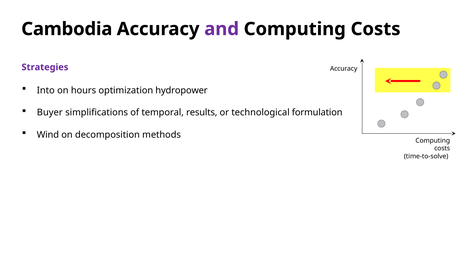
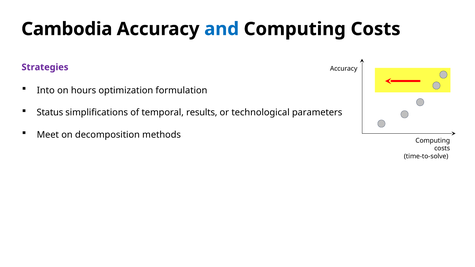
and colour: purple -> blue (222, 29)
hydropower: hydropower -> formulation (181, 90)
Buyer: Buyer -> Status (50, 113)
formulation: formulation -> parameters (317, 113)
Wind: Wind -> Meet (48, 135)
